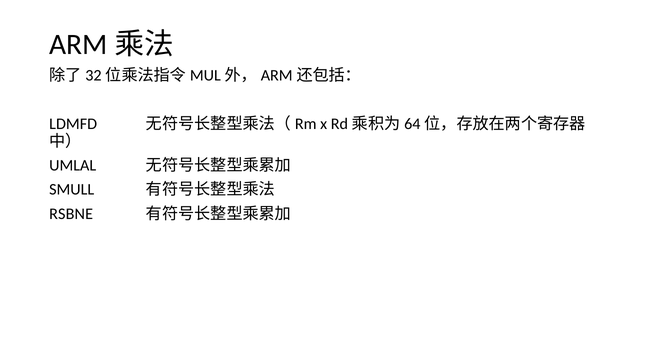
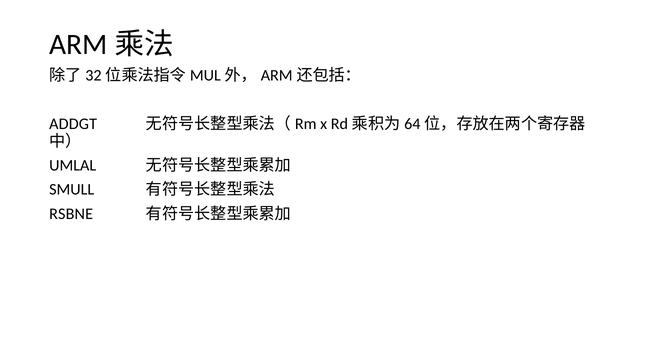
LDMFD: LDMFD -> ADDGT (73, 124)
